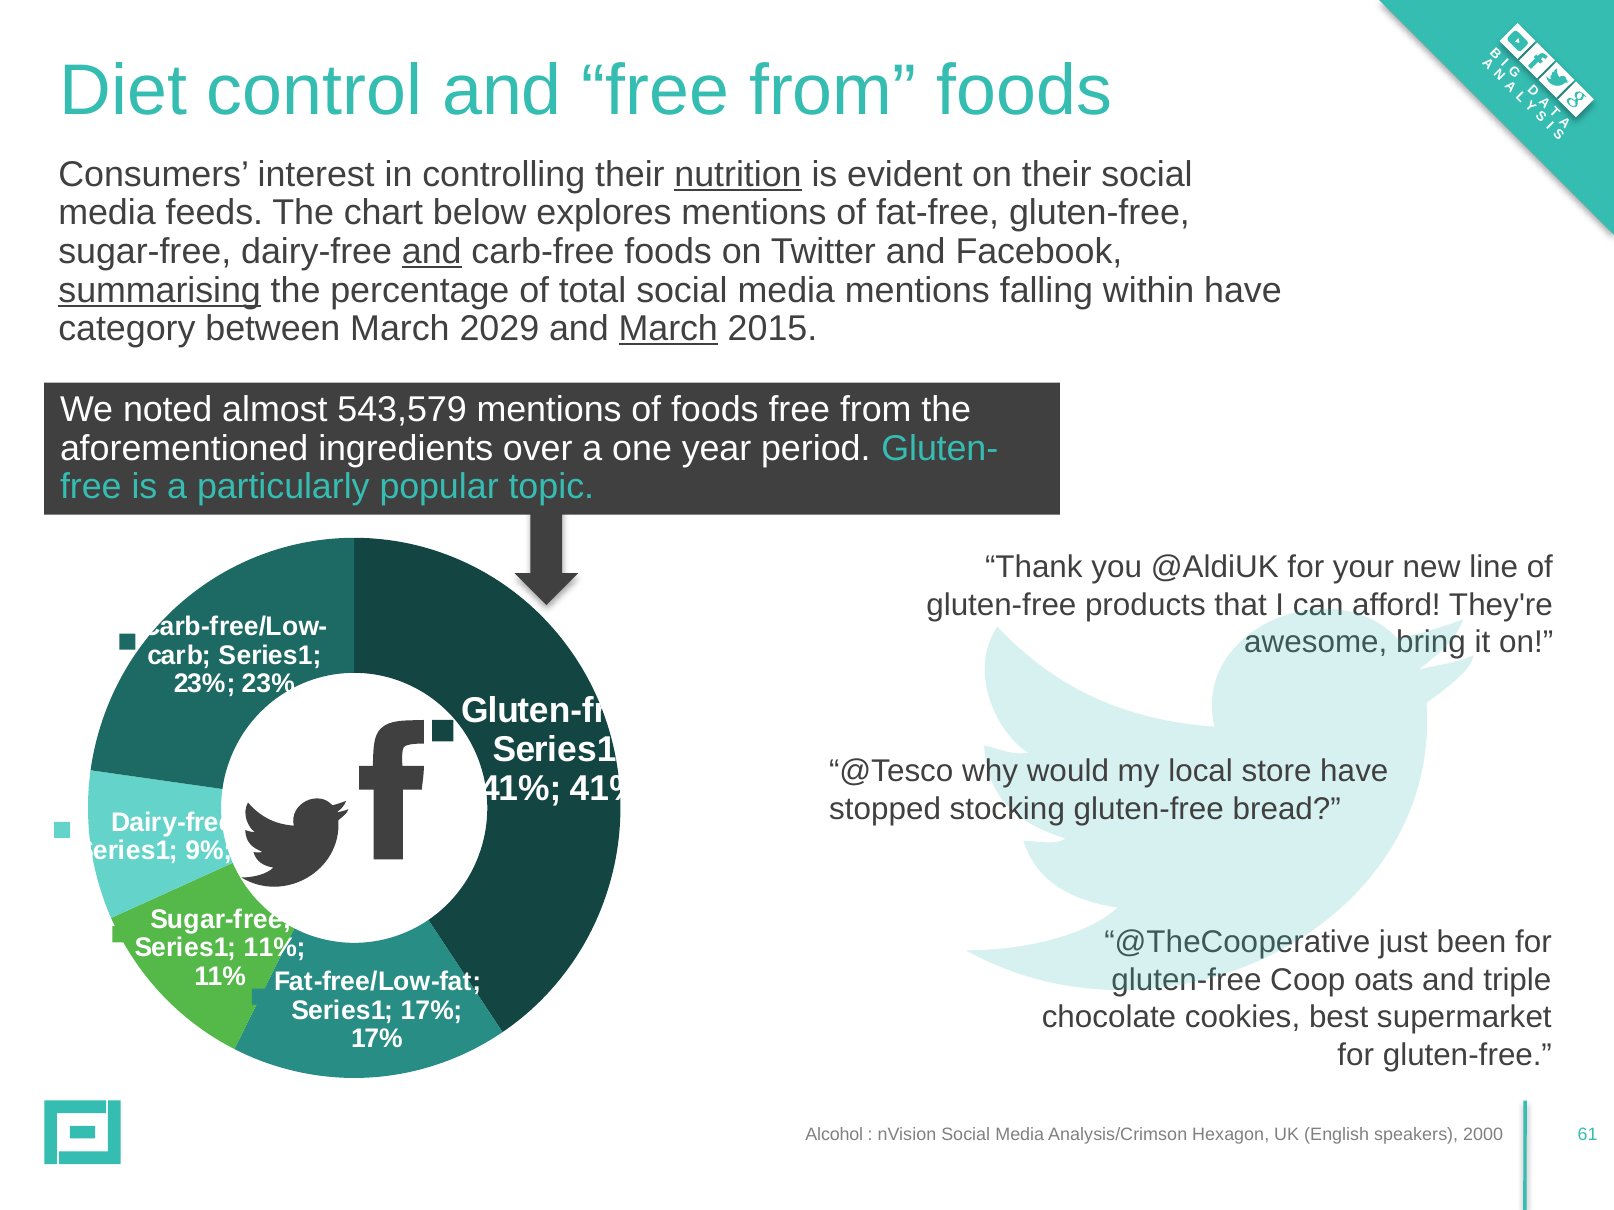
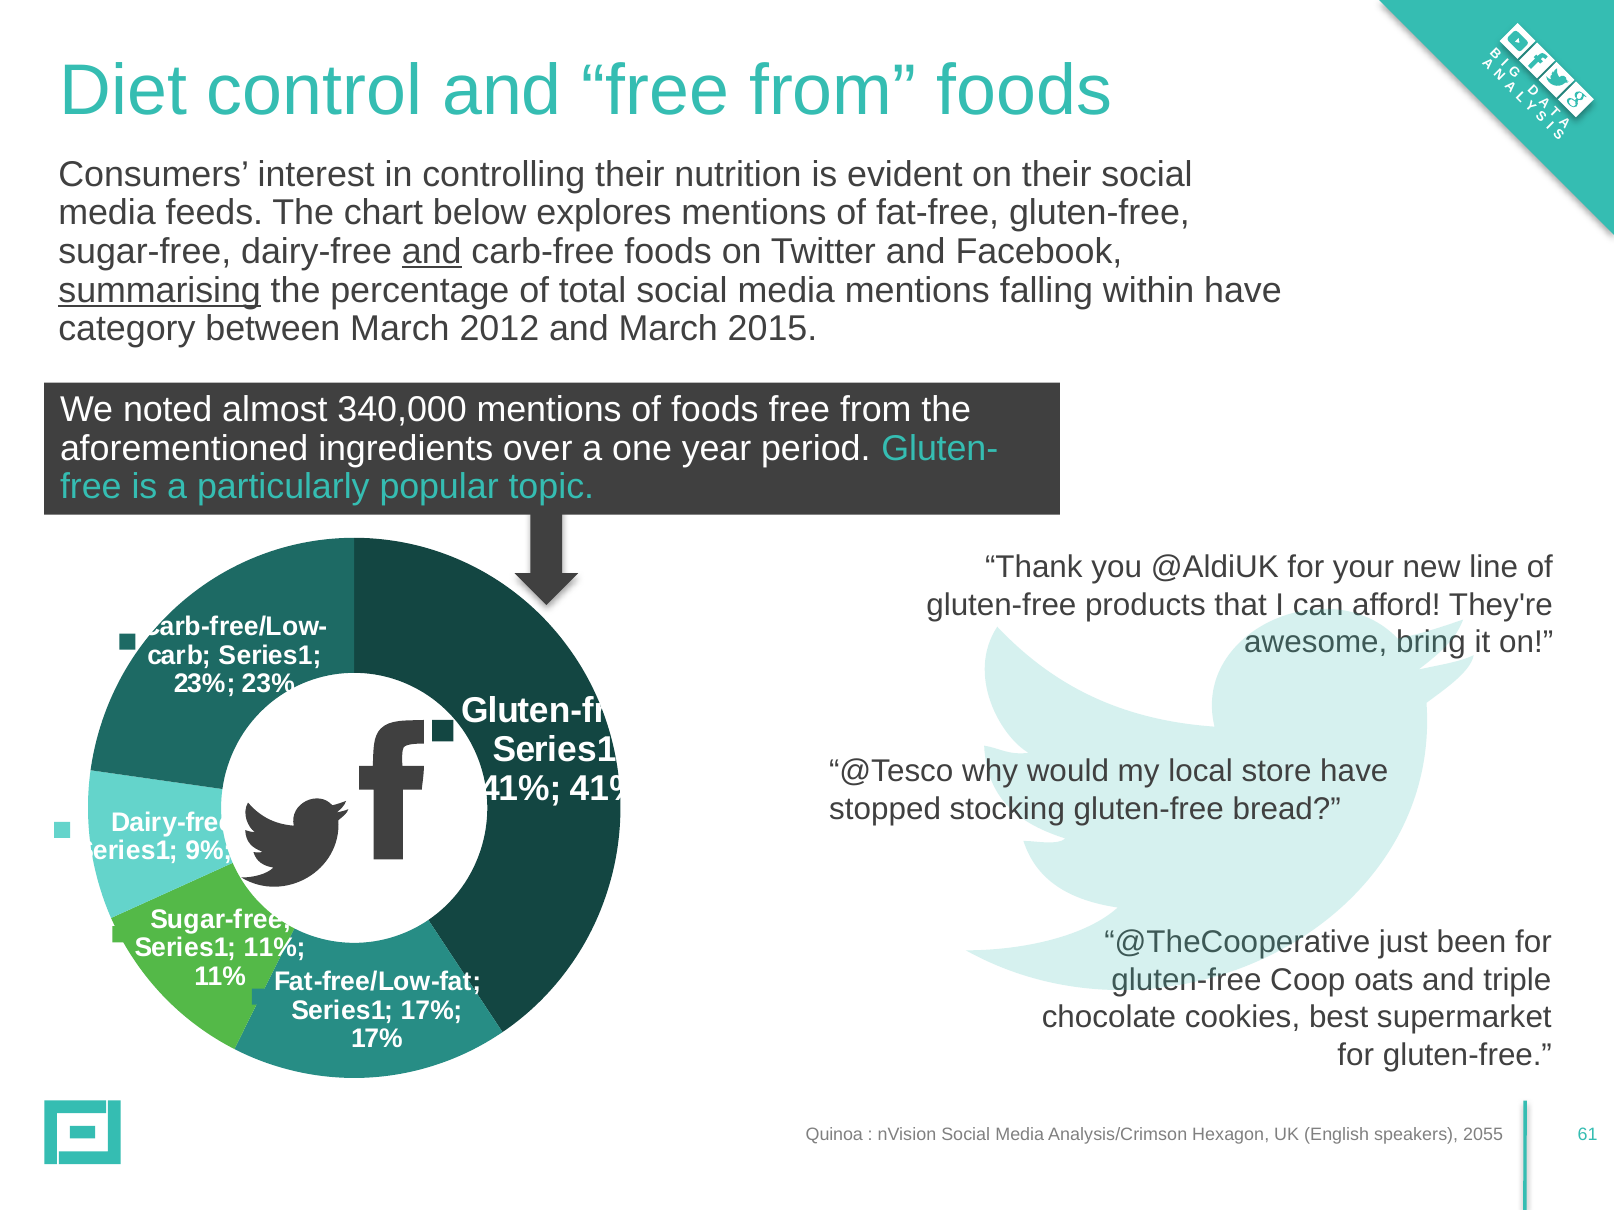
nutrition underline: present -> none (738, 174)
2029: 2029 -> 2012 (499, 329)
March underline: present -> none (668, 329)
543,579: 543,579 -> 340,000 (402, 410)
Alcohol: Alcohol -> Quinoa (834, 1136)
2000: 2000 -> 2055 (1483, 1136)
